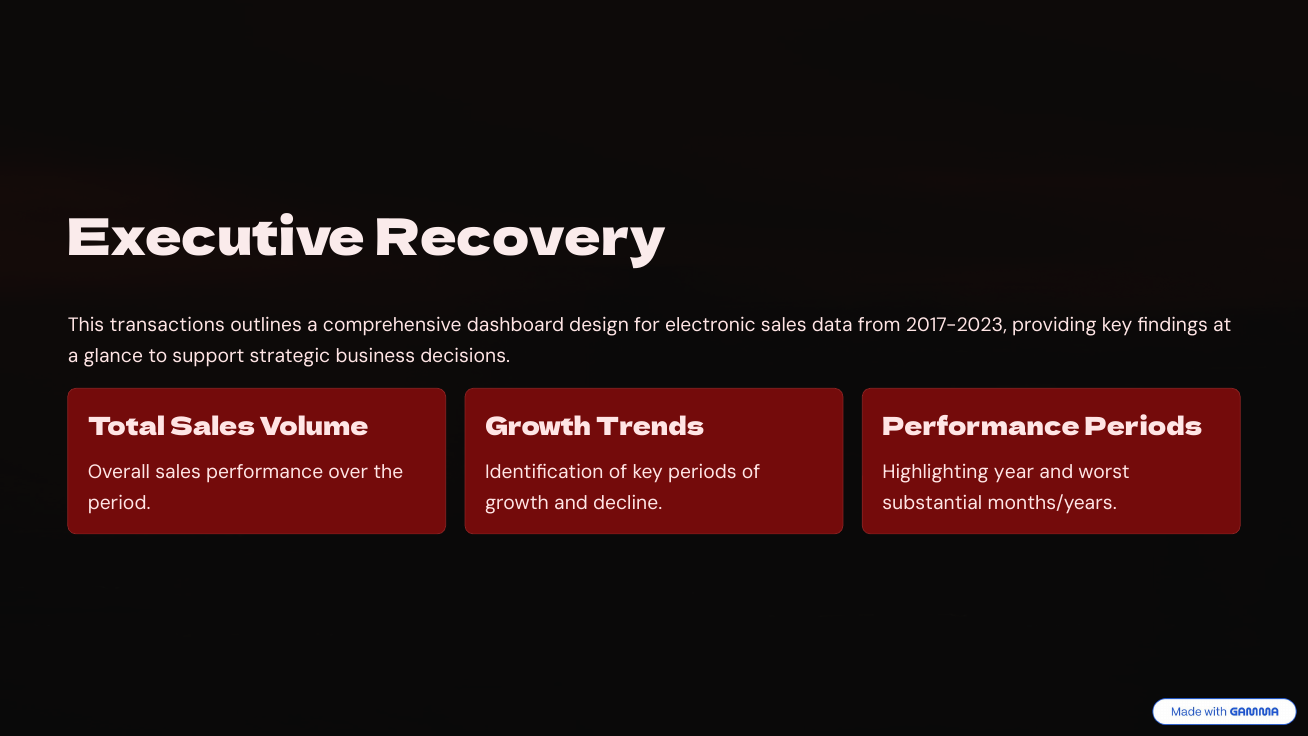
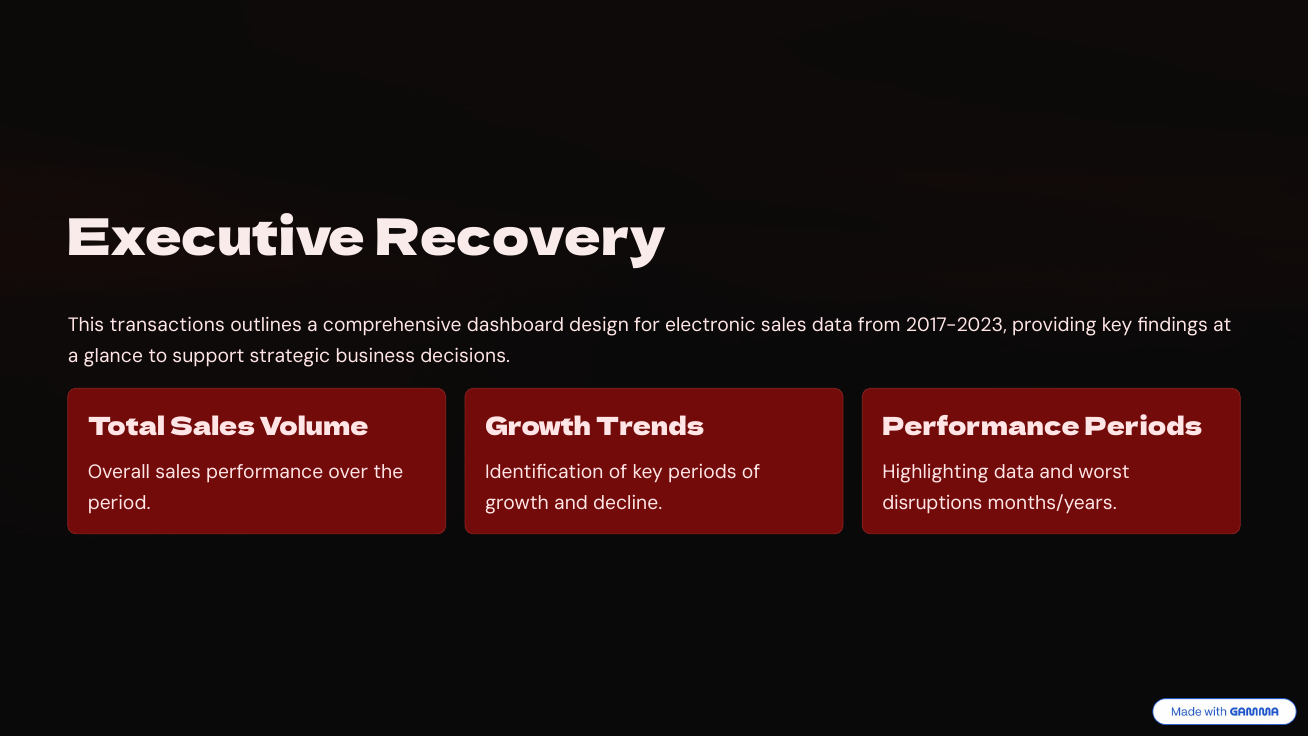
Highlighting year: year -> data (1014, 472)
substantial: substantial -> disruptions (932, 503)
